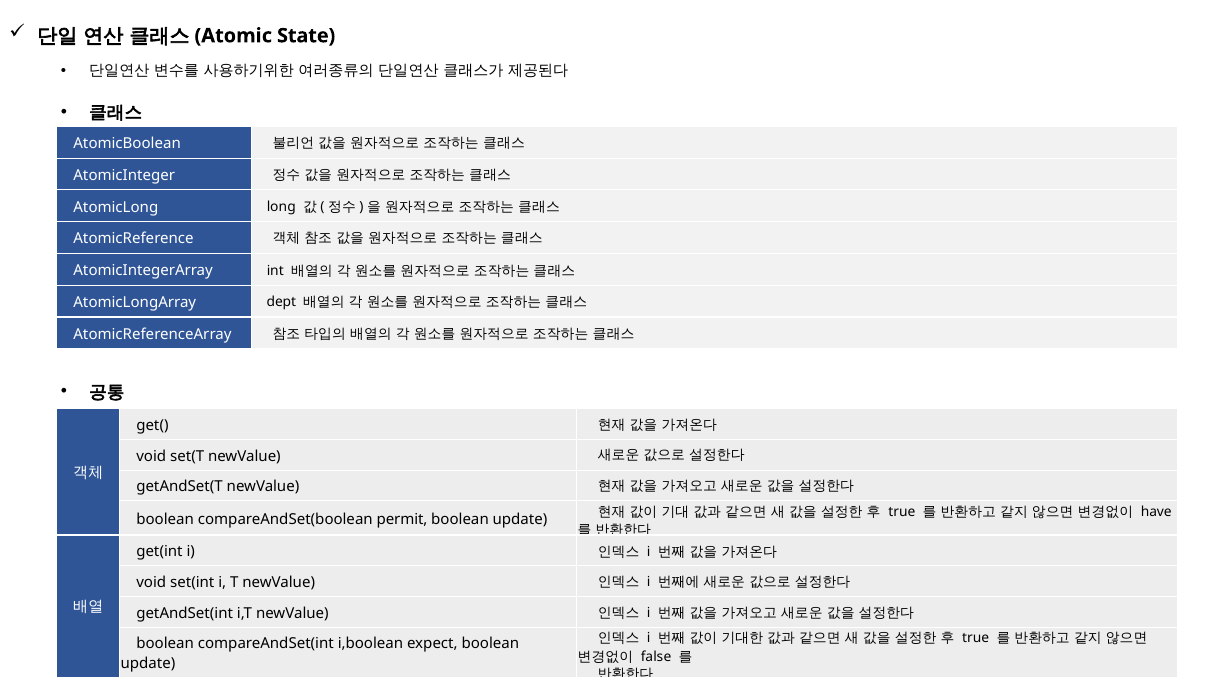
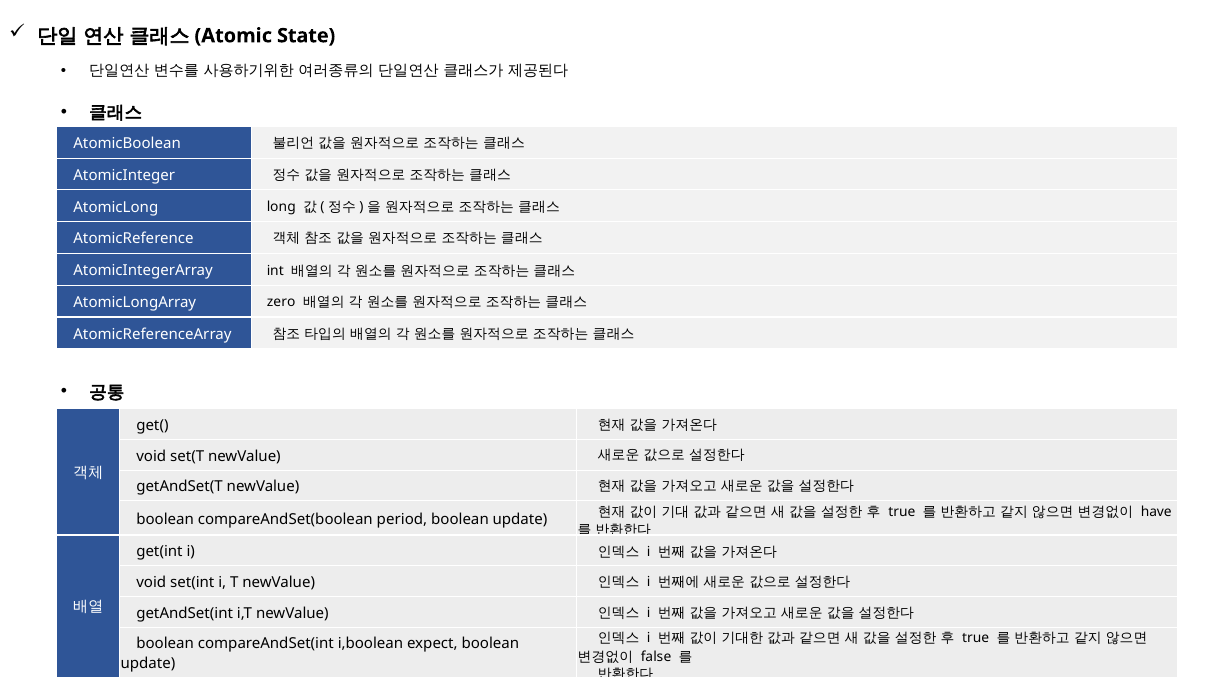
dept: dept -> zero (281, 303)
permit: permit -> period (402, 520)
